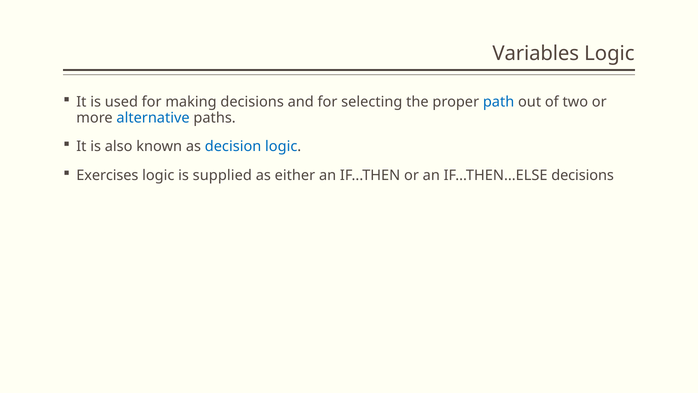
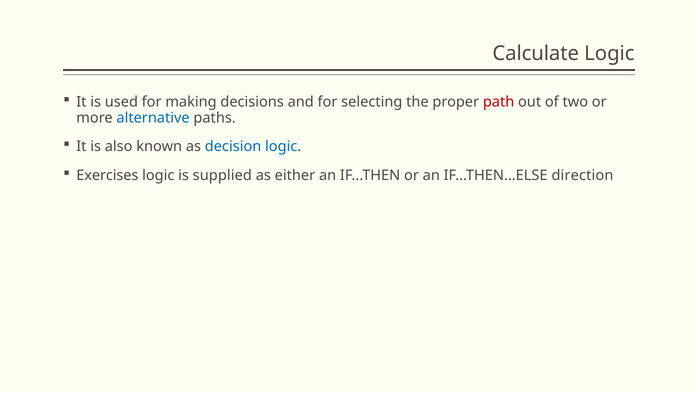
Variables: Variables -> Calculate (536, 53)
path colour: blue -> red (499, 102)
IF...THEN...ELSE decisions: decisions -> direction (582, 175)
